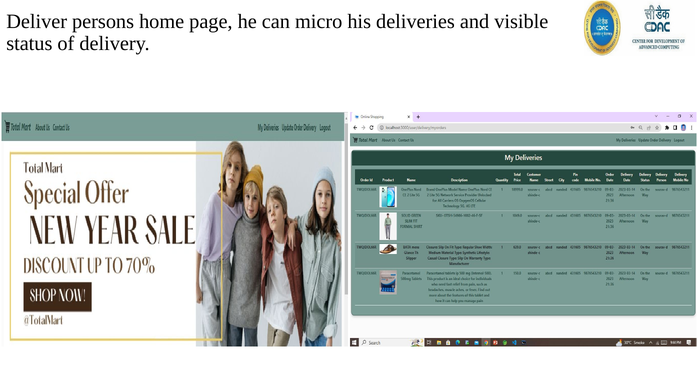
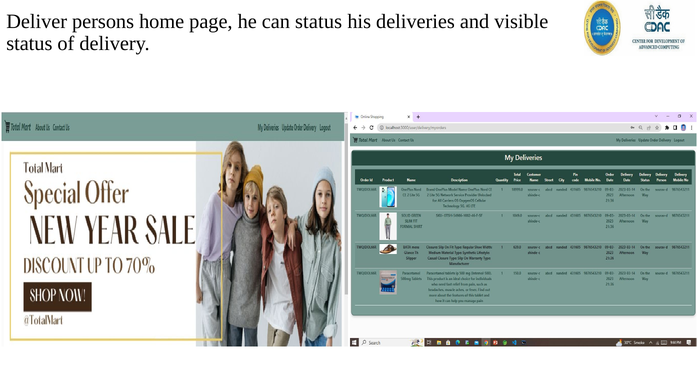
can micro: micro -> status (319, 22)
